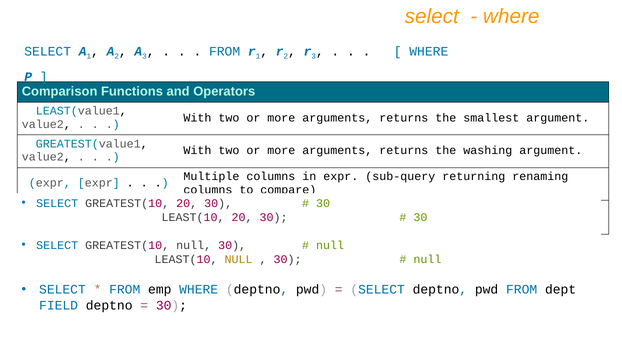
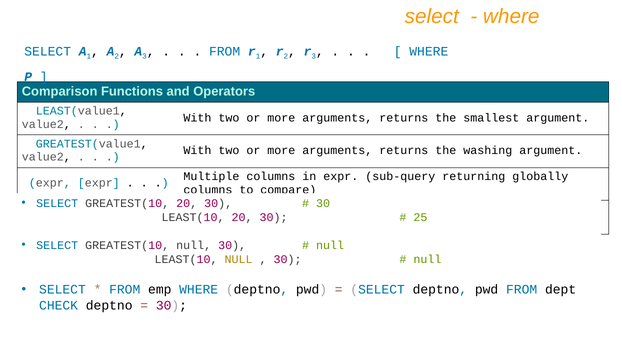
renaming: renaming -> globally (540, 176)
30: 30 -> 25 (420, 217)
FIELD: FIELD -> CHECK (59, 305)
